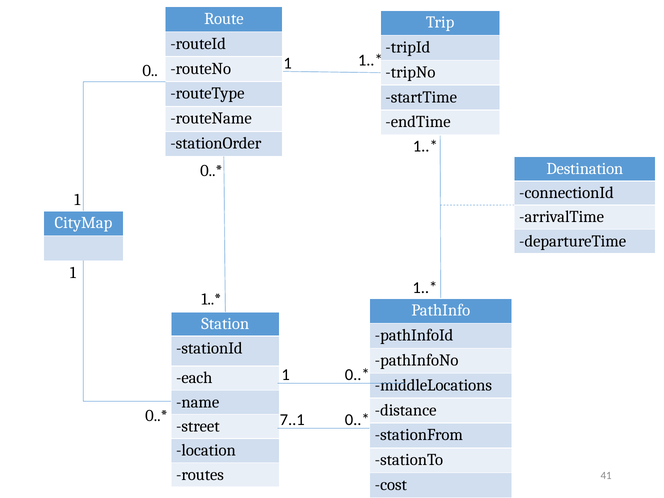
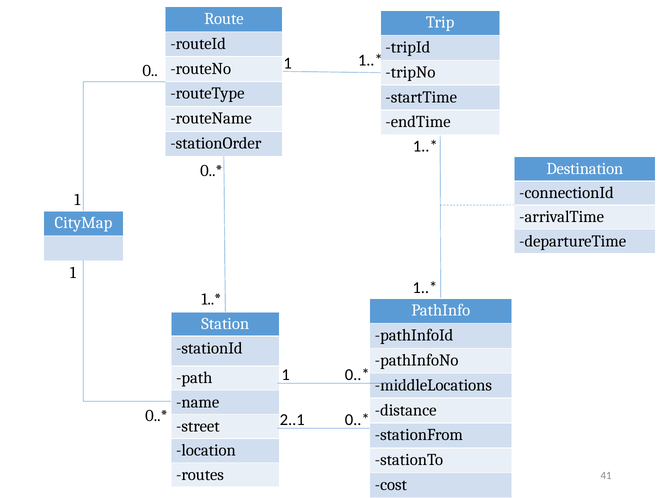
each: each -> path (194, 378)
7..1: 7..1 -> 2..1 (292, 420)
